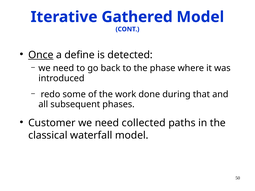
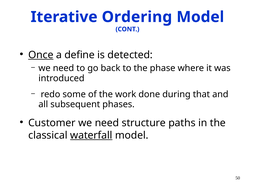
Gathered: Gathered -> Ordering (137, 17)
collected: collected -> structure (144, 123)
waterfall underline: none -> present (91, 135)
